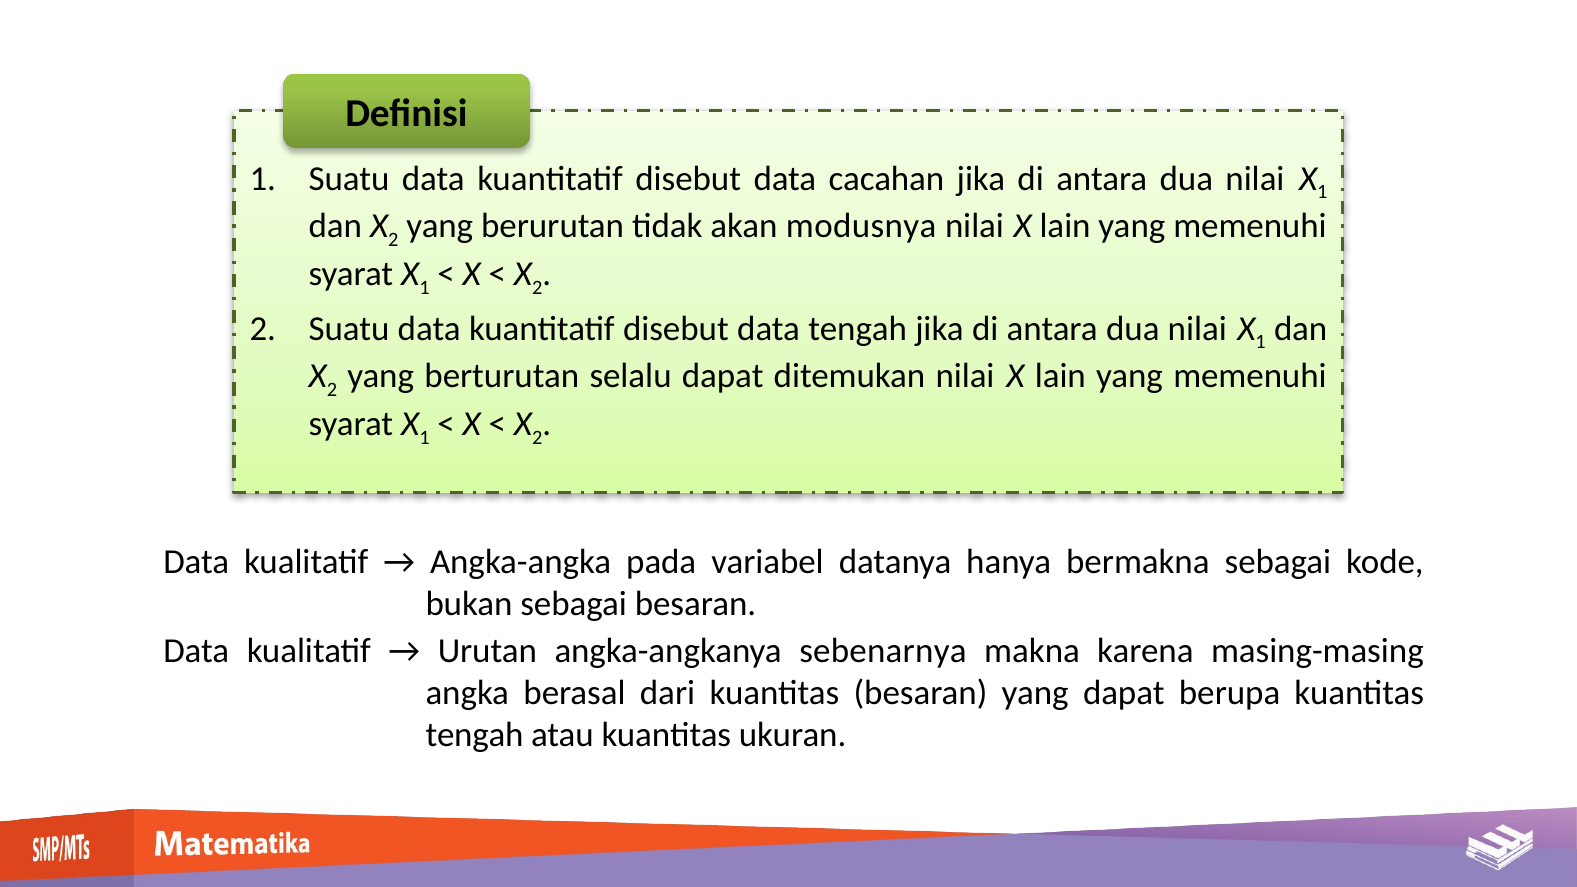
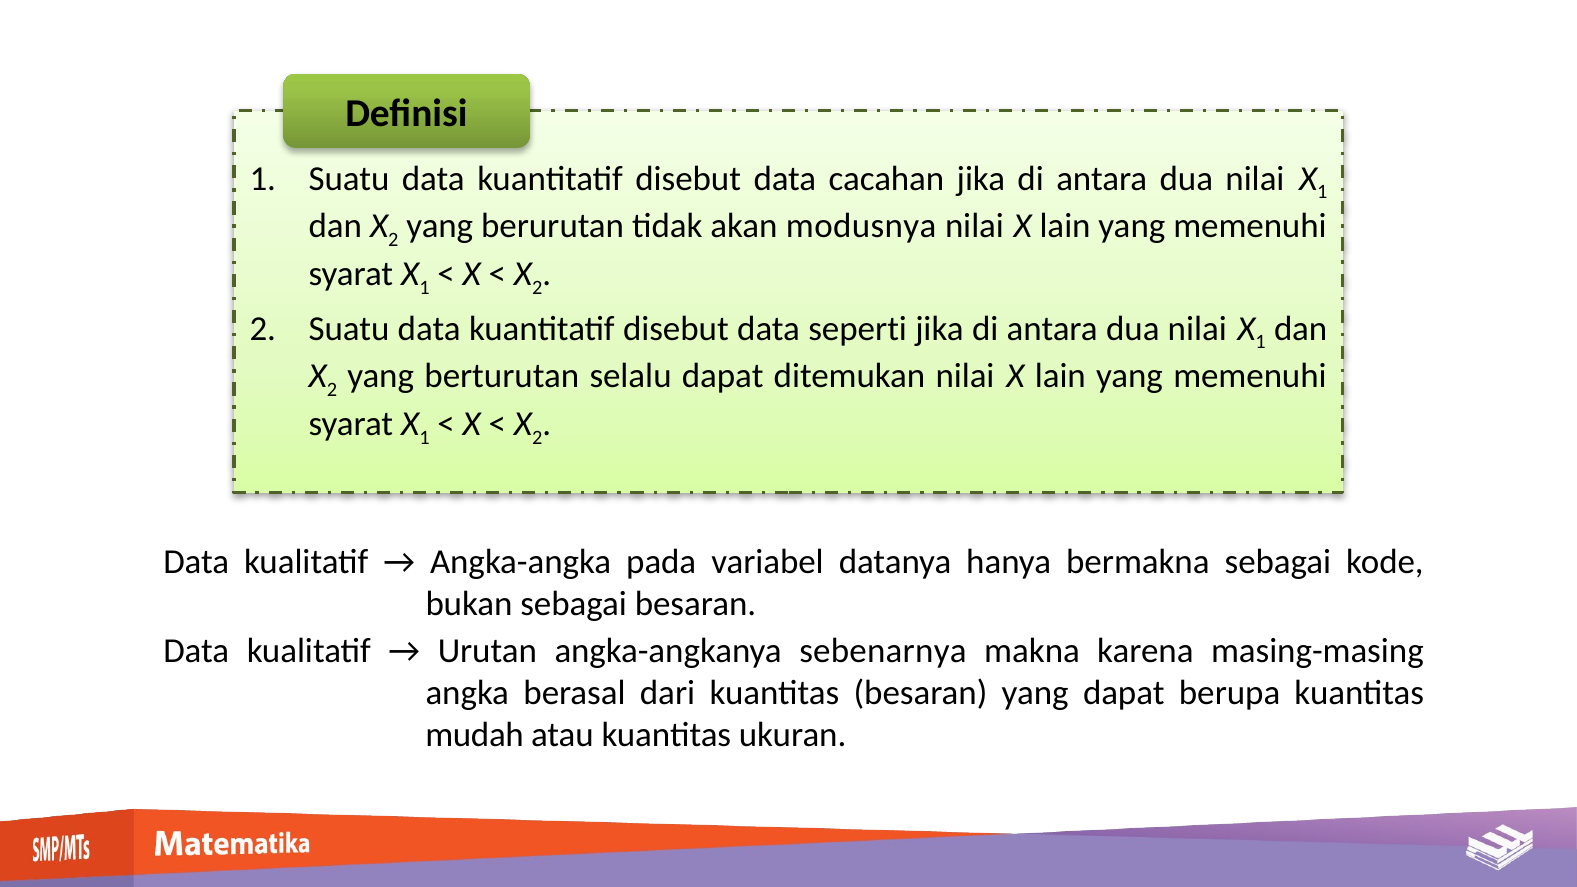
data tengah: tengah -> seperti (858, 329)
tengah: tengah -> mudah (475, 735)
